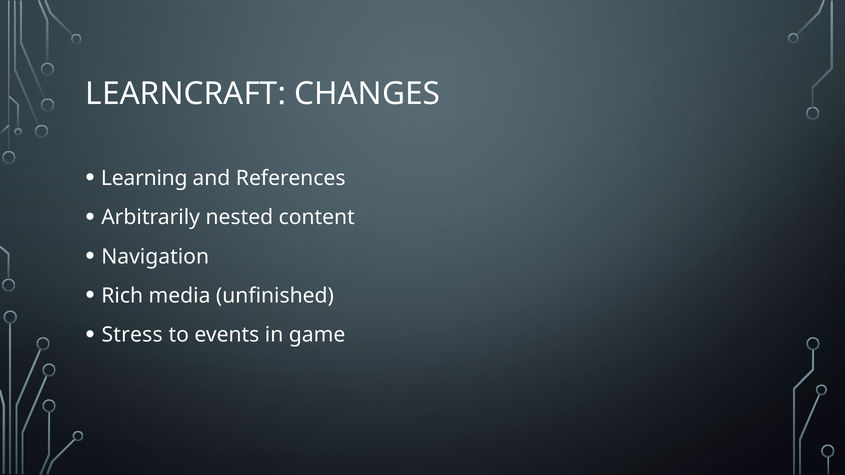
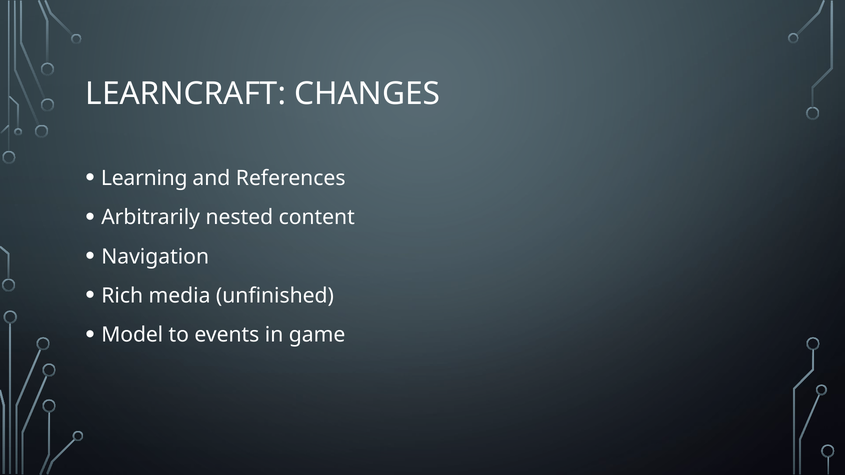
Stress: Stress -> Model (132, 335)
